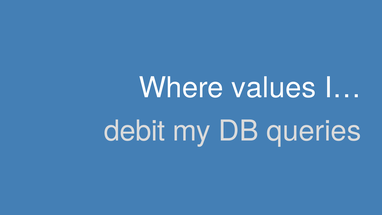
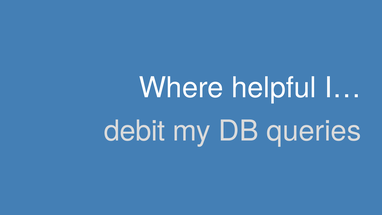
values: values -> helpful (274, 88)
